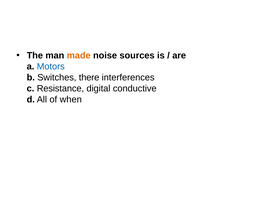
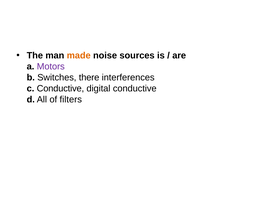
Motors colour: blue -> purple (51, 66)
c Resistance: Resistance -> Conductive (60, 88)
when: when -> filters (71, 99)
